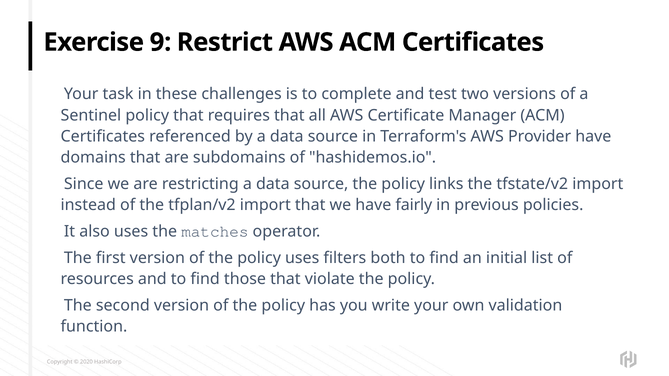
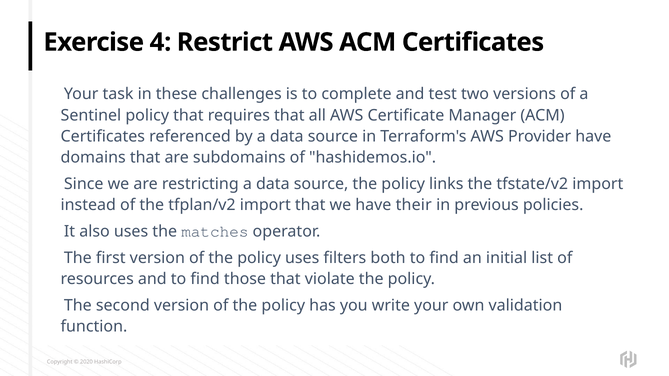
9: 9 -> 4 (161, 42)
fairly: fairly -> their (414, 205)
